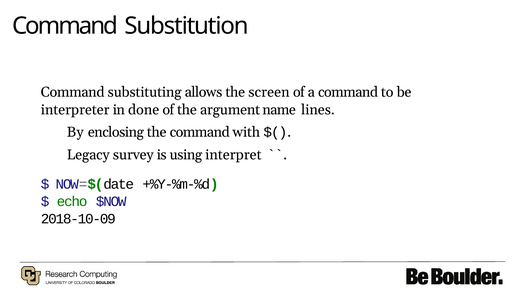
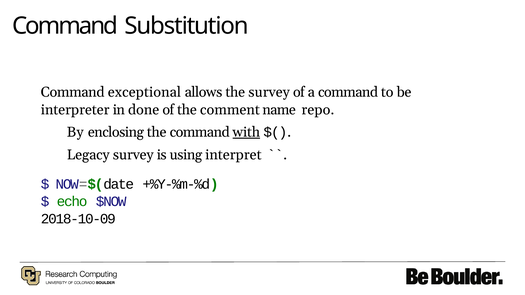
substituting: substituting -> exceptional (144, 92)
the screen: screen -> survey (269, 92)
argument: argument -> comment (230, 110)
lines: lines -> repo (318, 110)
with underline: none -> present (246, 132)
